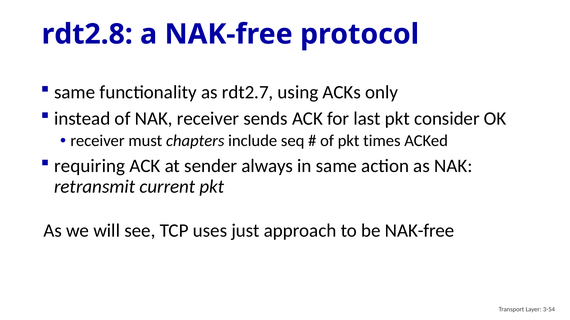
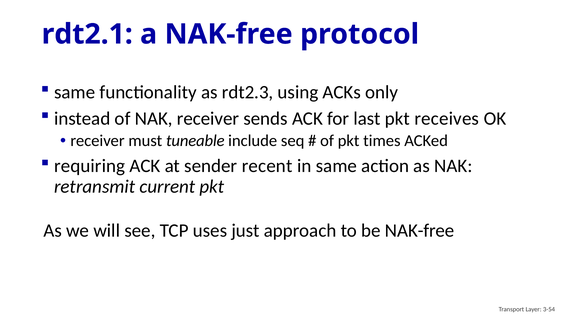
rdt2.8: rdt2.8 -> rdt2.1 (87, 34)
rdt2.7: rdt2.7 -> rdt2.3 (248, 92)
consider: consider -> receives (447, 119)
chapters: chapters -> tuneable (195, 141)
always: always -> recent (267, 166)
